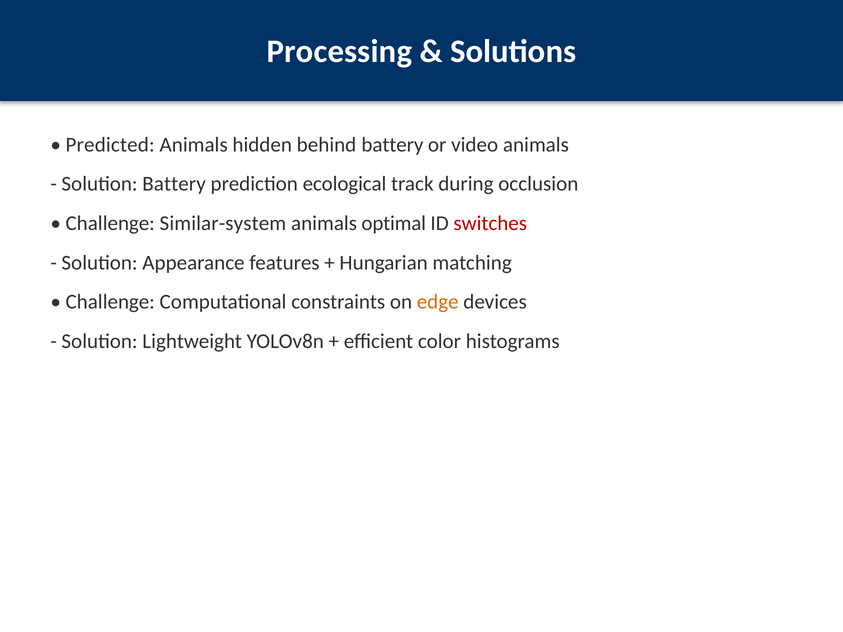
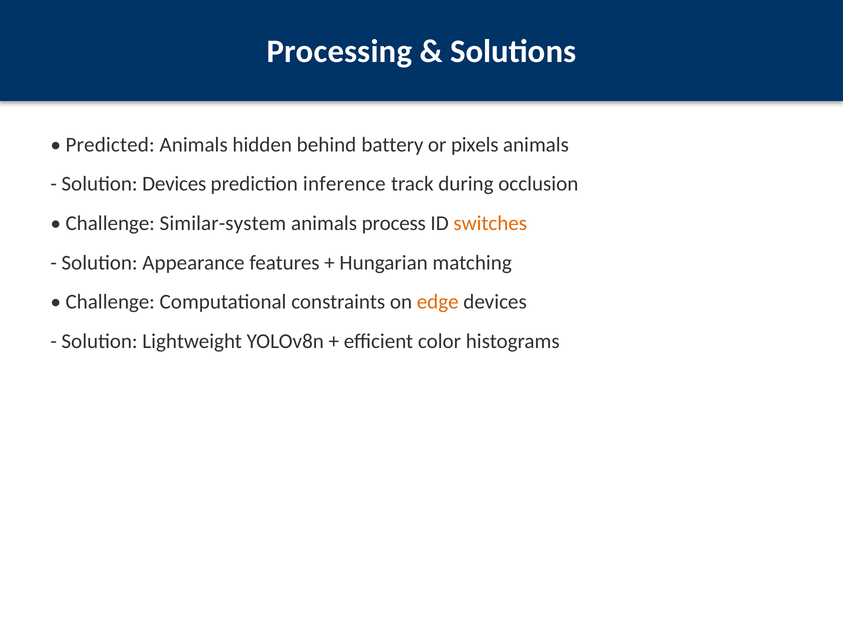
video: video -> pixels (475, 145)
Solution Battery: Battery -> Devices (174, 184)
ecological: ecological -> inference (344, 184)
optimal: optimal -> process (394, 223)
switches colour: red -> orange (490, 223)
